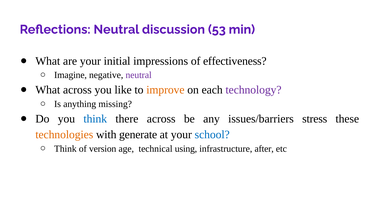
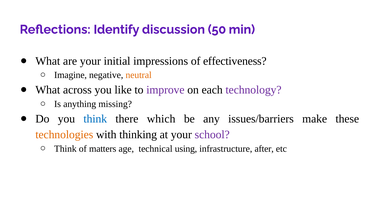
Reflections Neutral: Neutral -> Identify (116, 29)
53: 53 -> 50 (217, 29)
neutral colour: purple -> orange (139, 75)
improve colour: orange -> purple (165, 90)
there across: across -> which (161, 118)
stress: stress -> make (315, 118)
generate: generate -> thinking (138, 134)
school colour: blue -> purple (212, 134)
version: version -> matters (103, 148)
